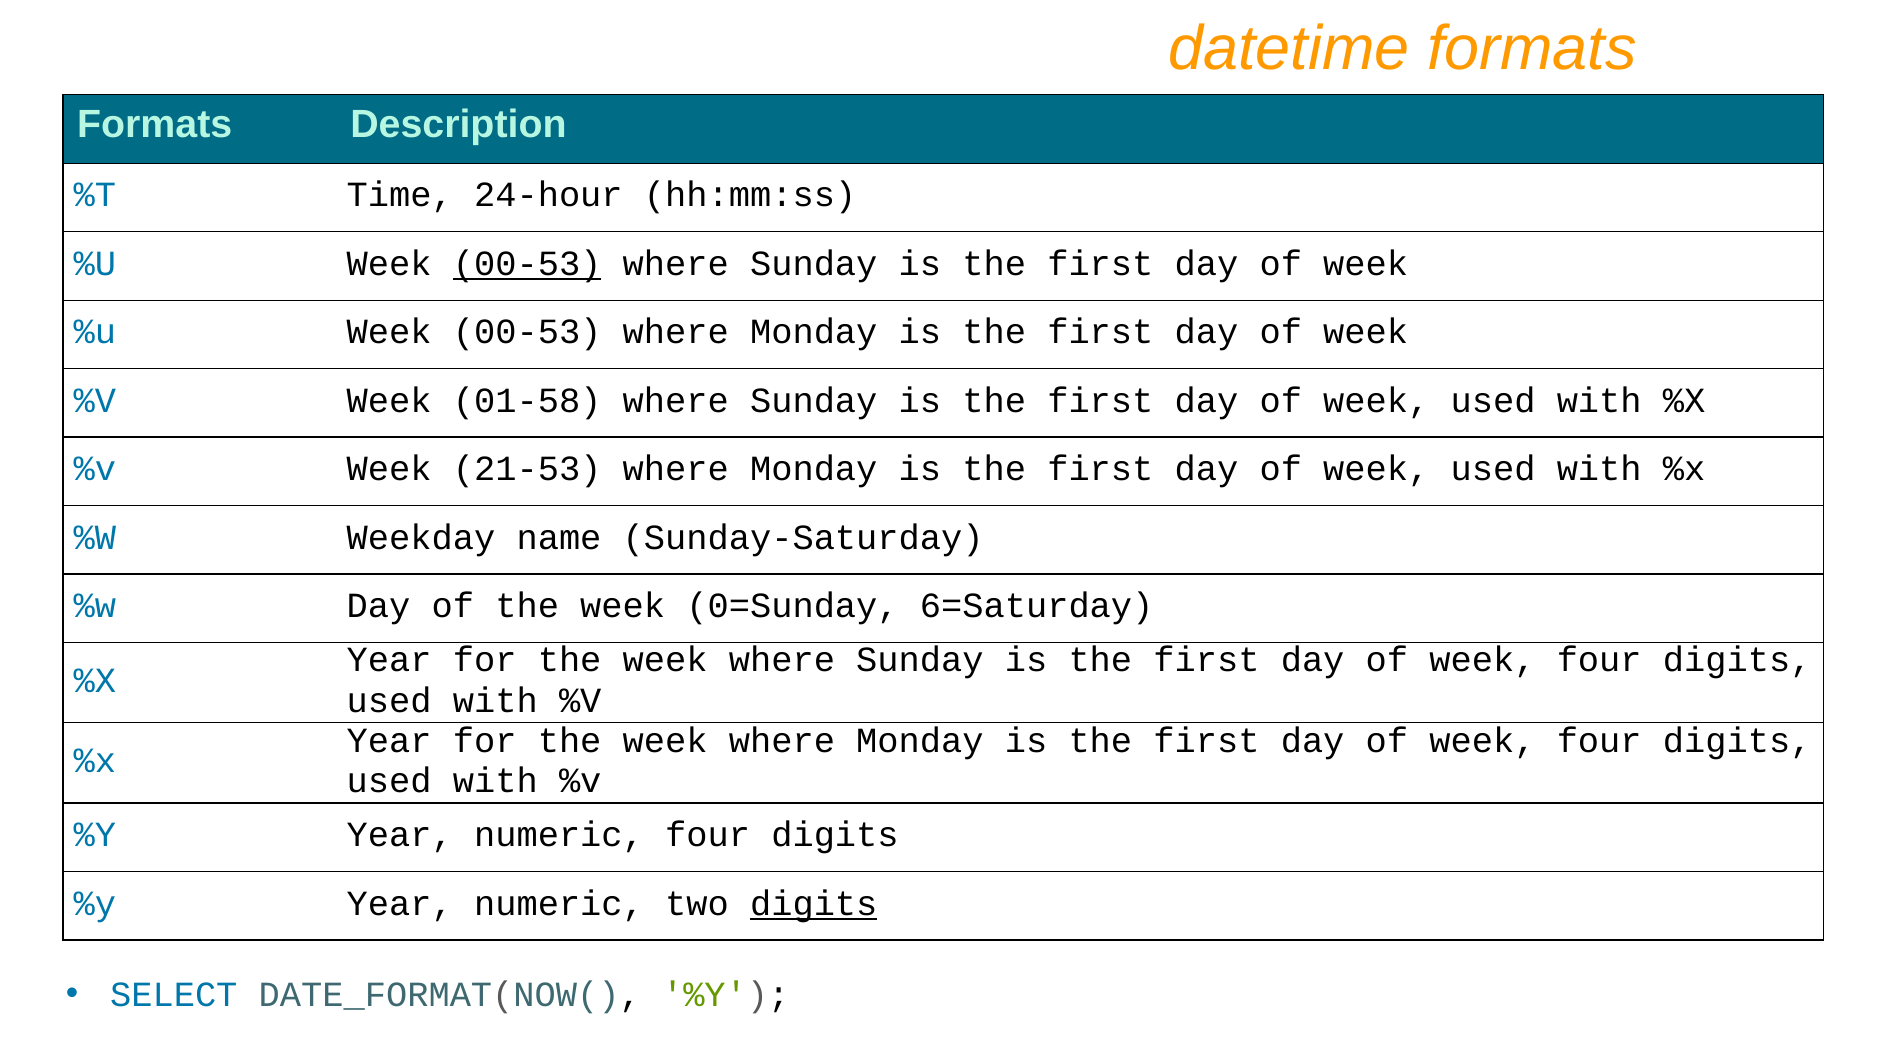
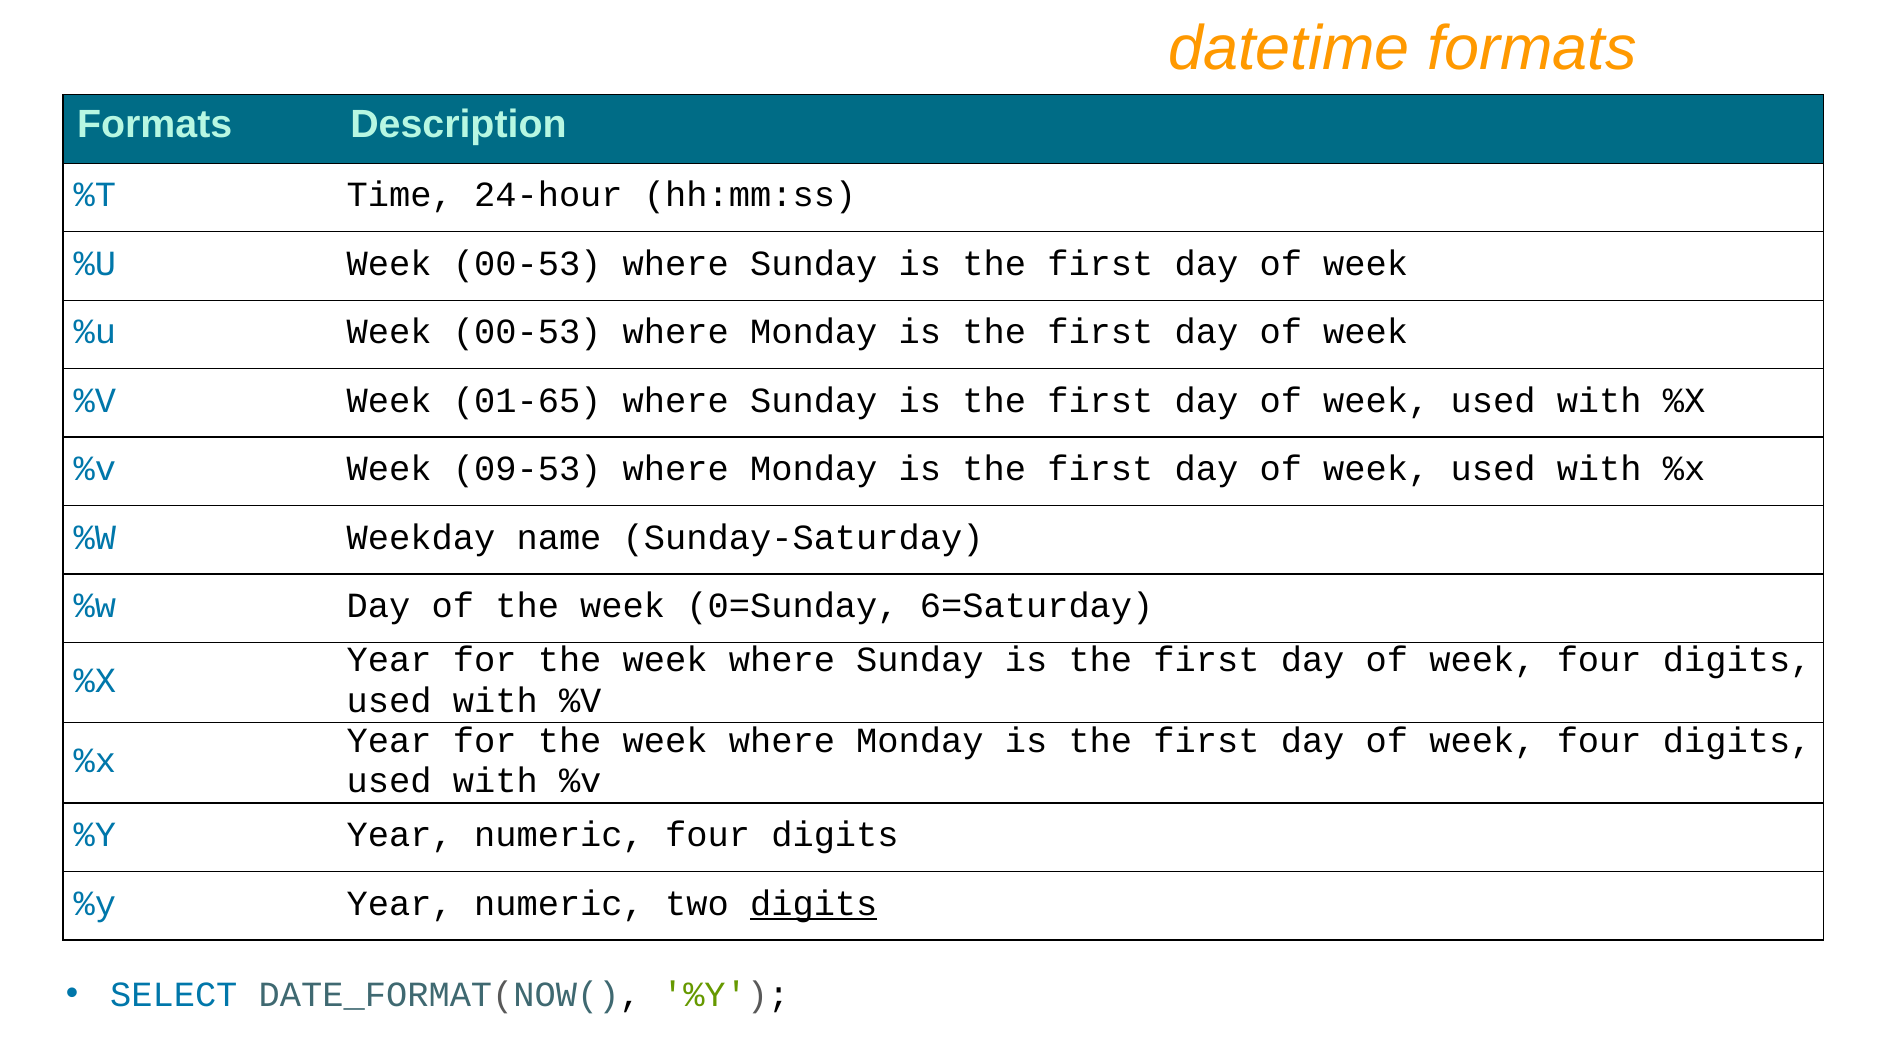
00-53 underline: present -> none (527, 264)
01-58: 01-58 -> 01-65 (527, 400)
21-53: 21-53 -> 09-53 (527, 469)
